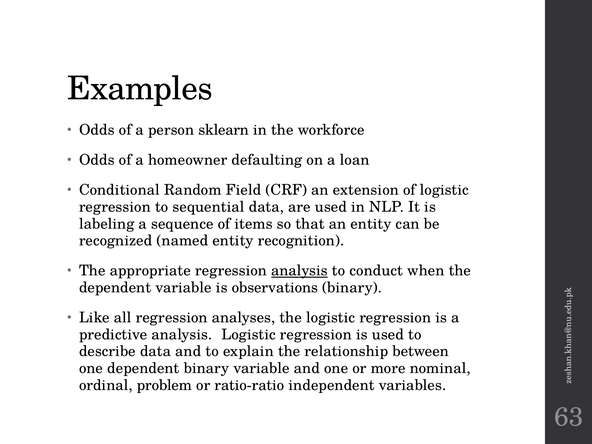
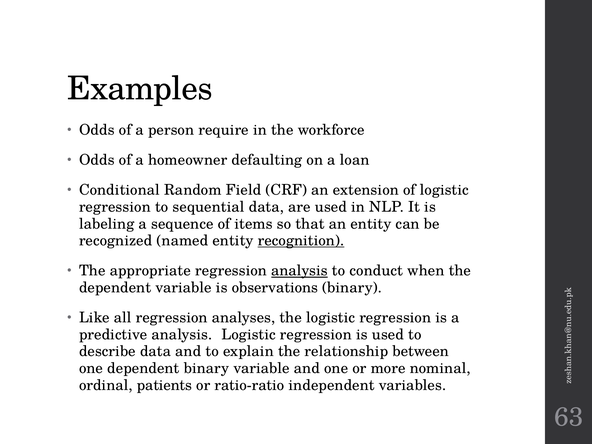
sklearn: sklearn -> require (224, 130)
recognition underline: none -> present (301, 241)
problem: problem -> patients (165, 385)
